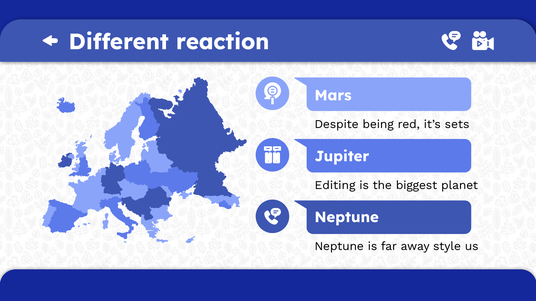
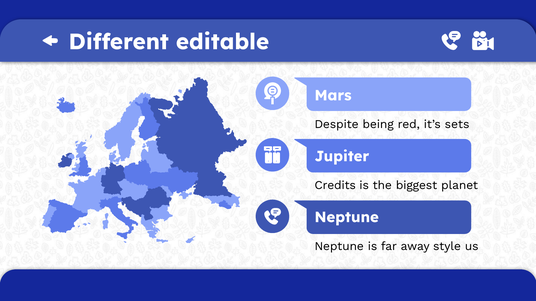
reaction: reaction -> editable (223, 42)
Editing: Editing -> Credits (335, 186)
